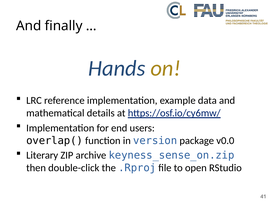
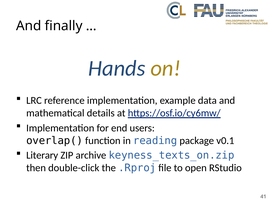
version: version -> reading (155, 140)
v0.0: v0.0 -> v0.1 (225, 140)
keyness_sense_on.zip: keyness_sense_on.zip -> keyness_texts_on.zip (172, 155)
